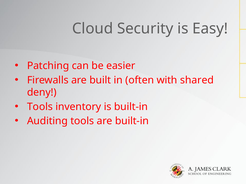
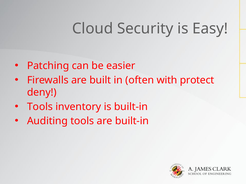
shared: shared -> protect (197, 80)
